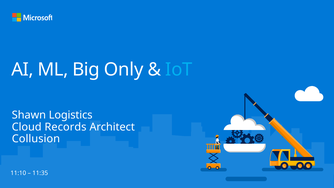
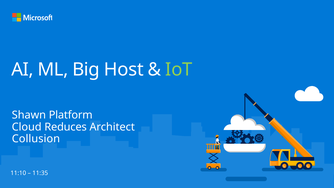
Only: Only -> Host (124, 69)
IoT colour: light blue -> light green (179, 69)
Logistics: Logistics -> Platform (71, 115)
Records: Records -> Reduces (66, 127)
